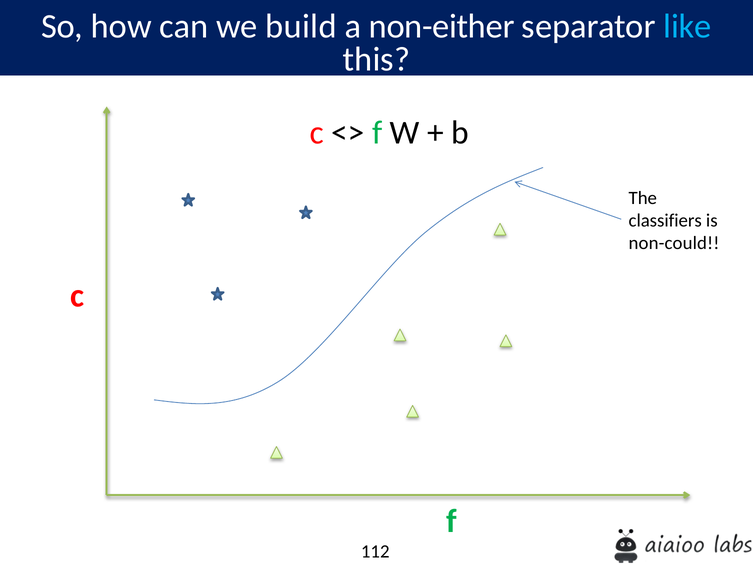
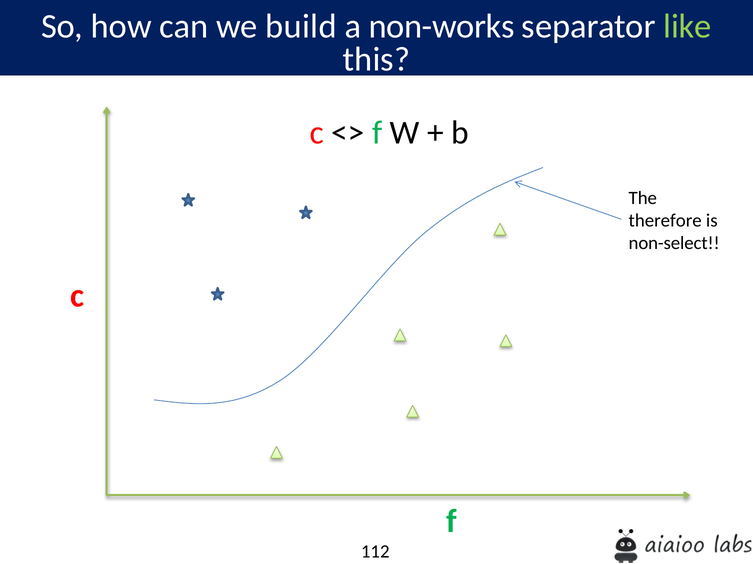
non-either: non-either -> non-works (442, 26)
like colour: light blue -> light green (687, 26)
classifiers: classifiers -> therefore (665, 221)
non-could: non-could -> non-select (674, 243)
